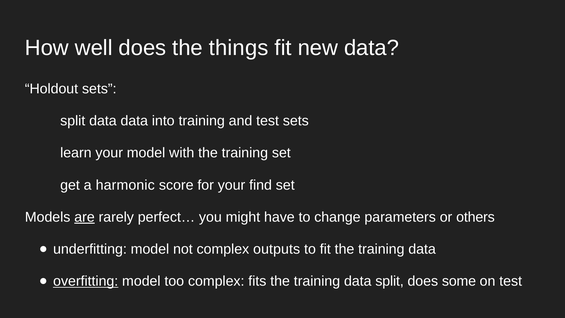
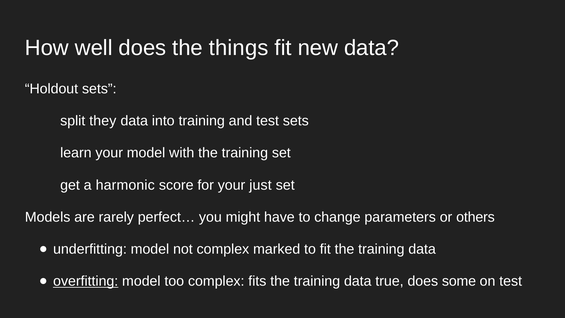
split data: data -> they (103, 121)
find: find -> just (260, 185)
are underline: present -> none (85, 217)
outputs: outputs -> marked (277, 249)
data split: split -> true (389, 281)
